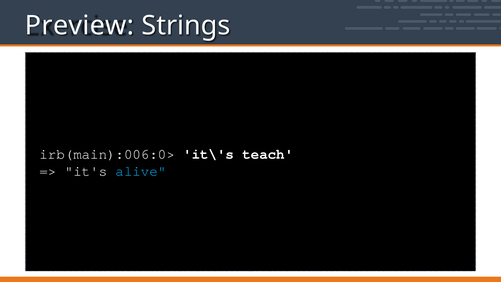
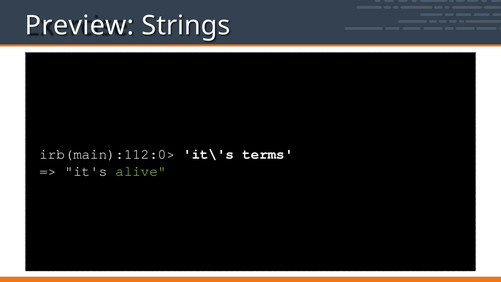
irb(main):006:0>: irb(main):006:0> -> irb(main):112:0> (107, 154)
teach: teach -> terms (268, 154)
alive colour: light blue -> light green (141, 171)
